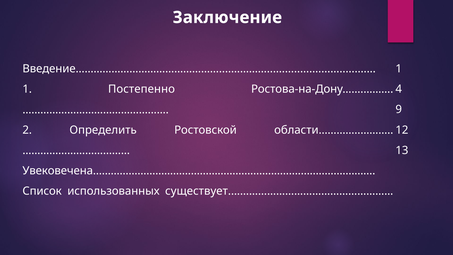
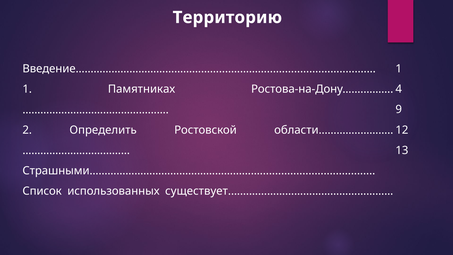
Заключение: Заключение -> Территорию (227, 17)
Постепенно: Постепенно -> Памятниках (142, 89)
Увековечена…………………………………………………: Увековечена………………………………………………… -> Страшными………………………………………………… (199, 171)
